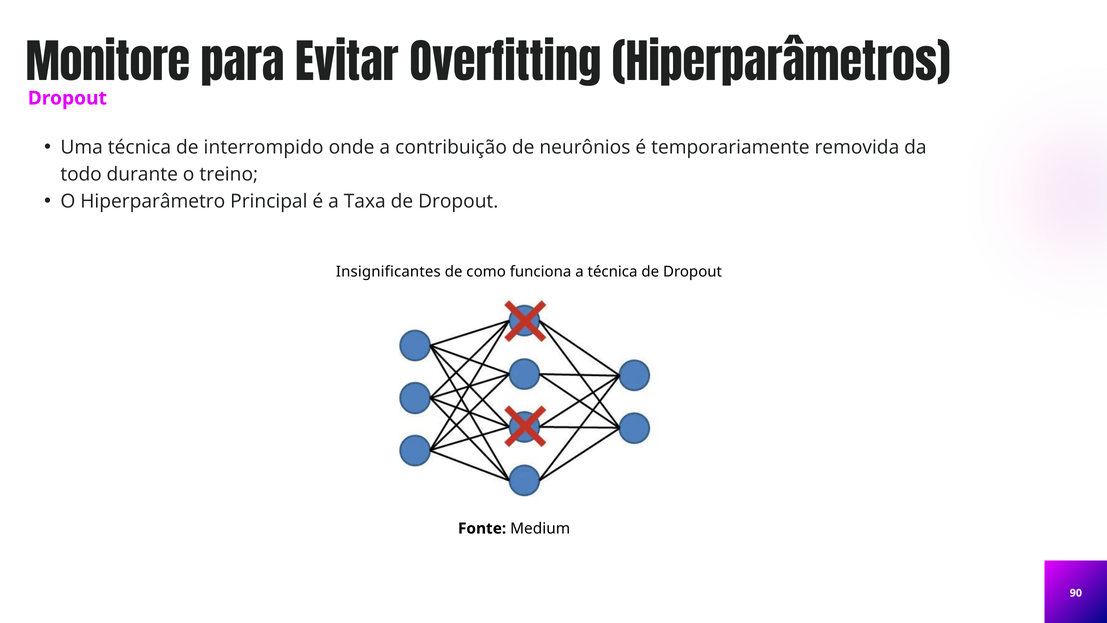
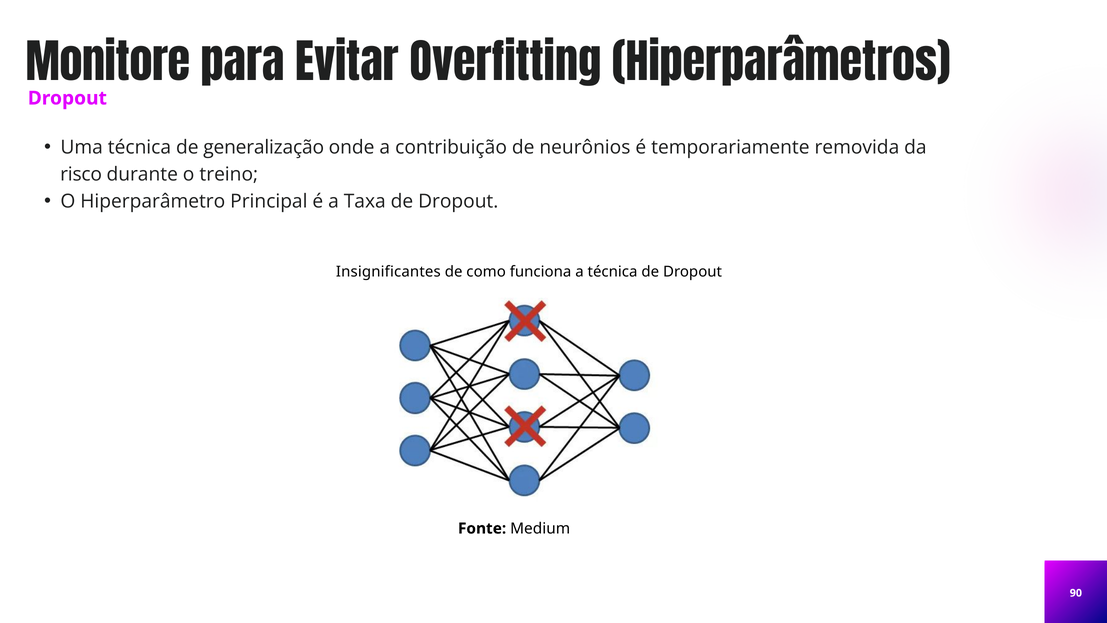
interrompido: interrompido -> generalização (264, 147)
todo: todo -> risco (81, 174)
